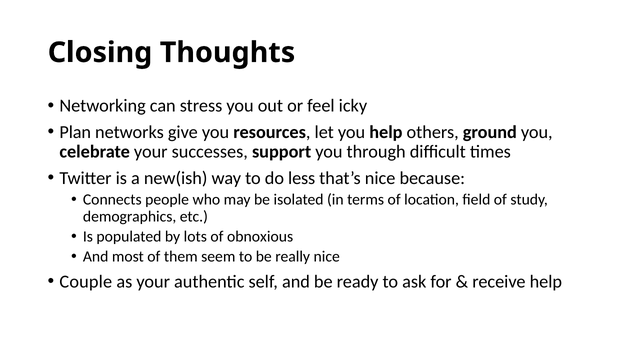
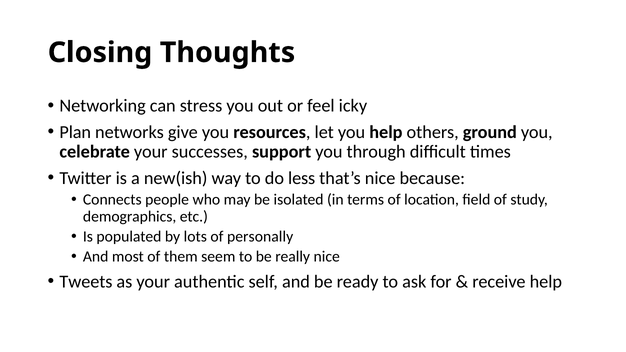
obnoxious: obnoxious -> personally (260, 237)
Couple: Couple -> Tweets (86, 282)
